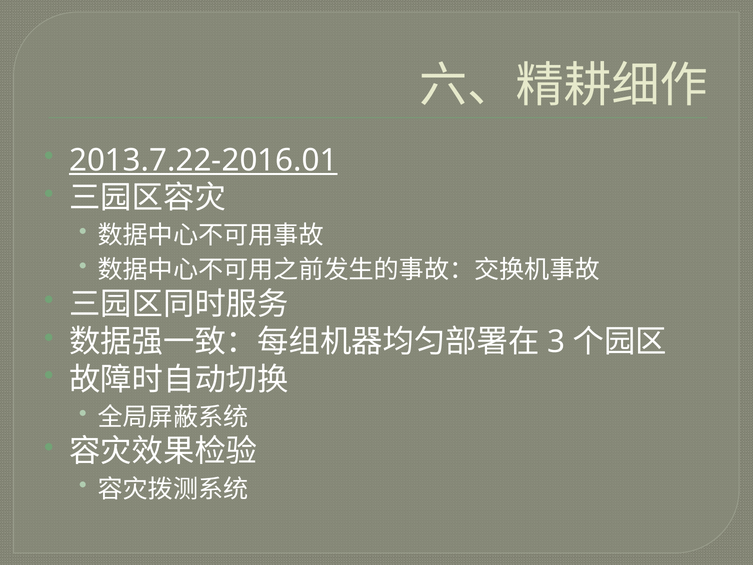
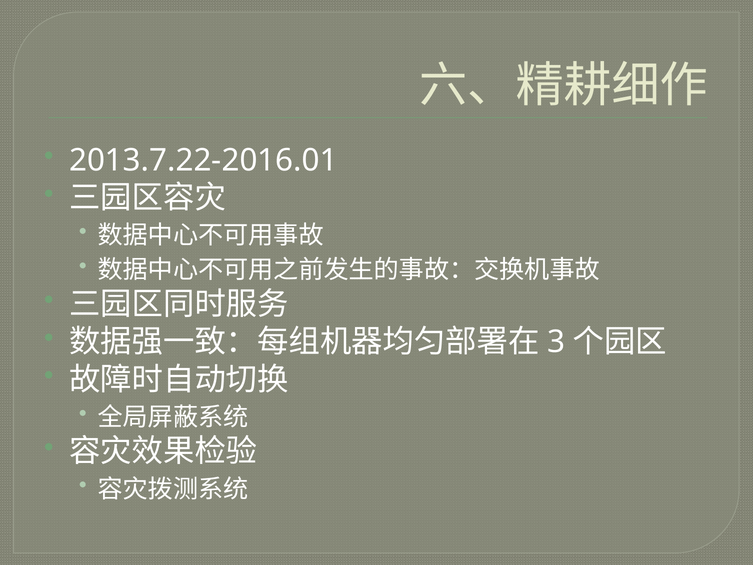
2013.7.22-2016.01 underline: present -> none (203, 160)
